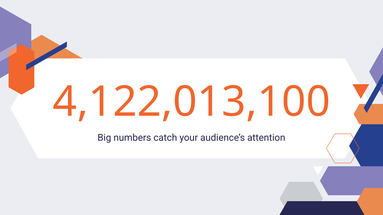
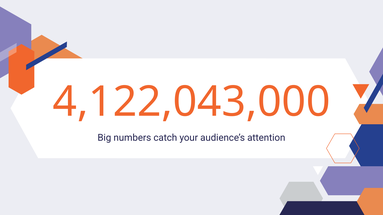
4,122,013,100: 4,122,013,100 -> 4,122,043,000 (192, 102)
